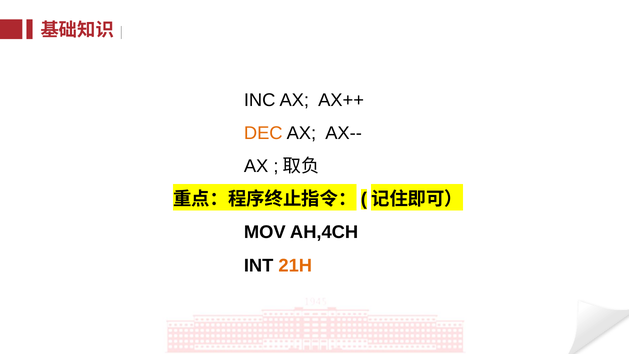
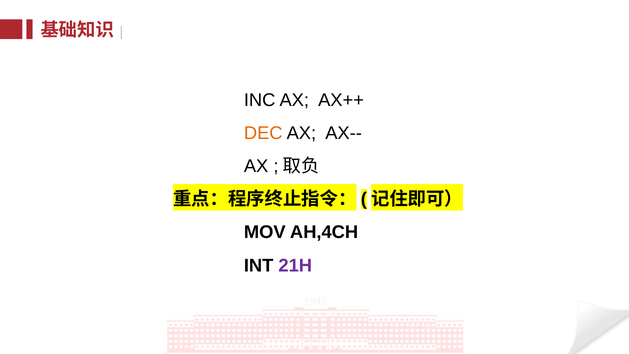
21H colour: orange -> purple (295, 265)
